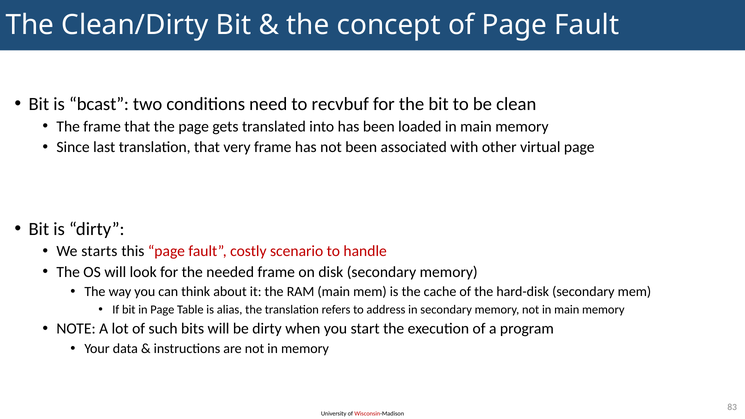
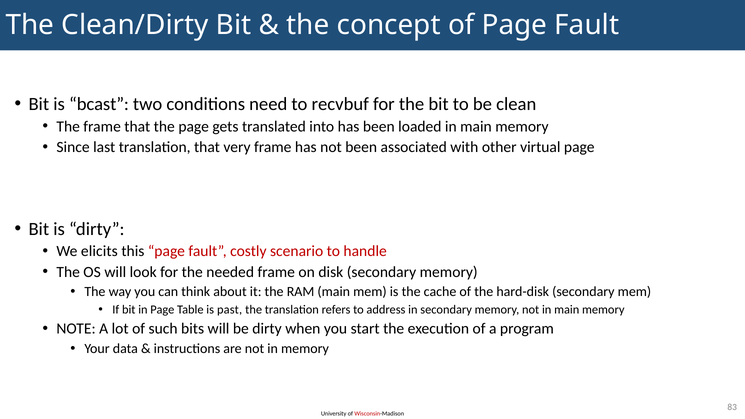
starts: starts -> elicits (99, 251)
alias: alias -> past (230, 310)
